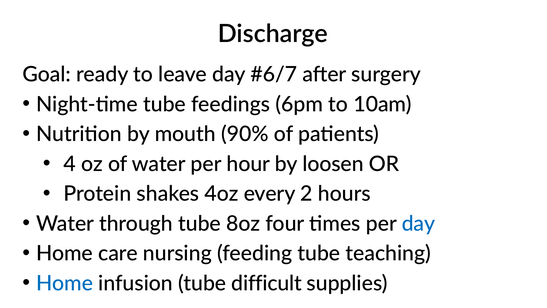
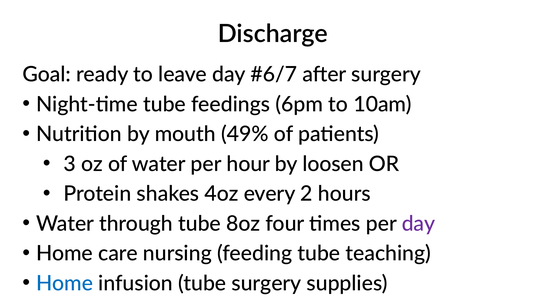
90%: 90% -> 49% (245, 134)
4: 4 -> 3 (70, 164)
day colour: blue -> purple (418, 223)
tube difficult: difficult -> surgery (266, 283)
